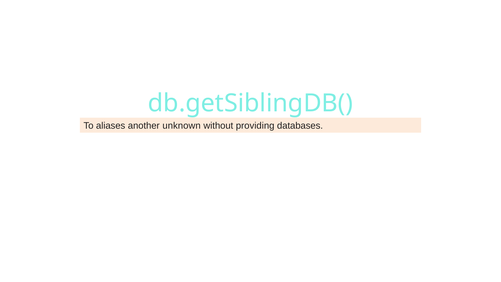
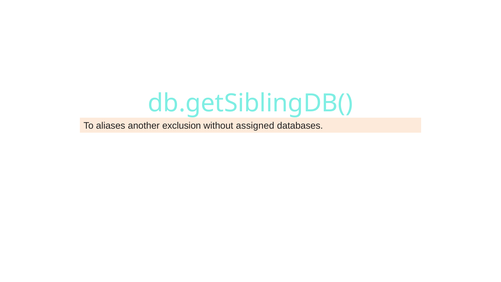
unknown: unknown -> exclusion (182, 126)
providing: providing -> assigned (255, 126)
